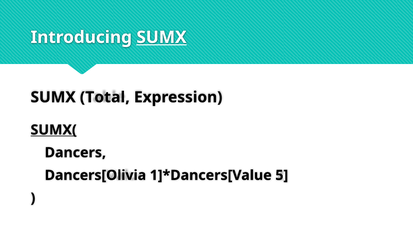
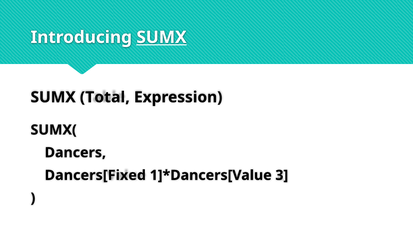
SUMX( underline: present -> none (54, 130)
Dancers[Olivia: Dancers[Olivia -> Dancers[Fixed (95, 176)
5: 5 -> 3 (282, 176)
